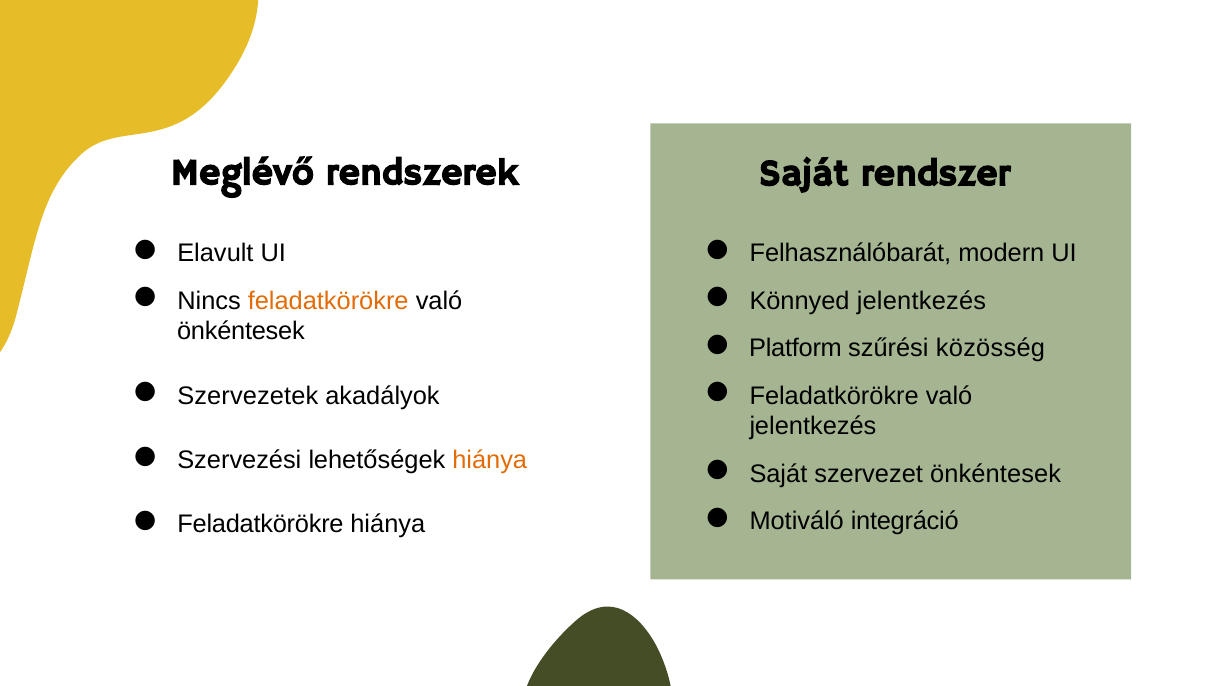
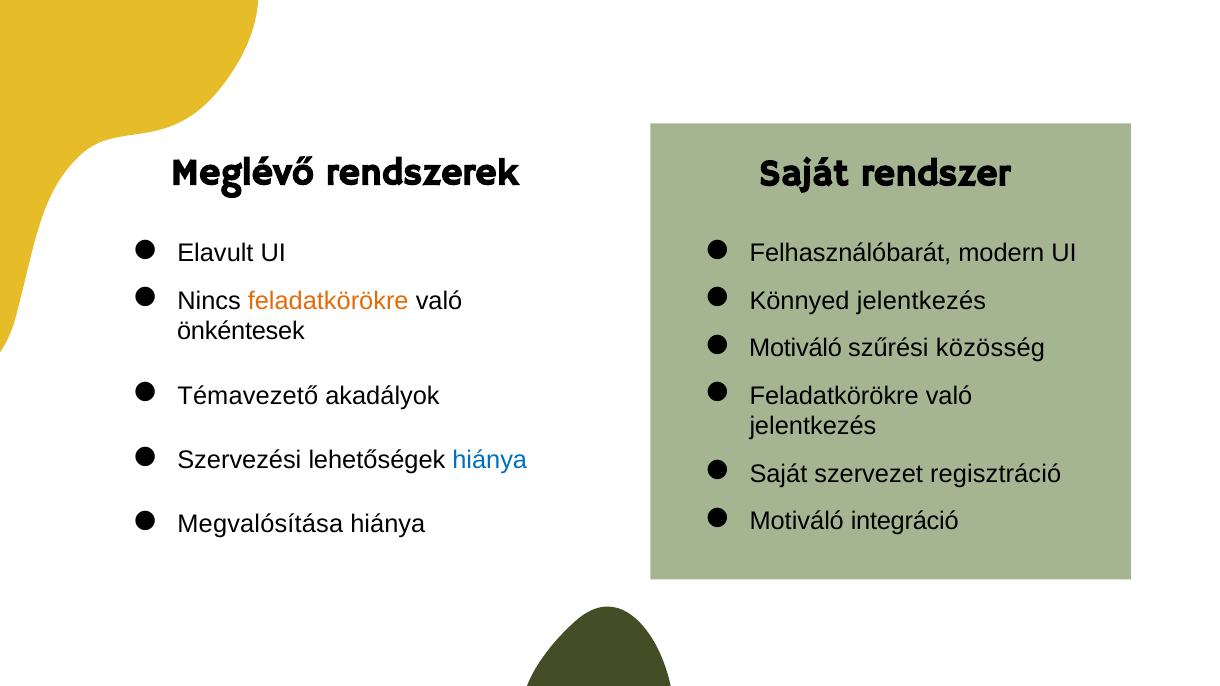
Platform: Platform -> Motiváló (796, 348)
Szervezetek: Szervezetek -> Témavezető (248, 396)
hiánya colour: orange -> blue (490, 460)
szervezet önkéntesek: önkéntesek -> regisztráció (996, 474)
Feladatkörökre: Feladatkörökre -> Megvalósítása (260, 525)
